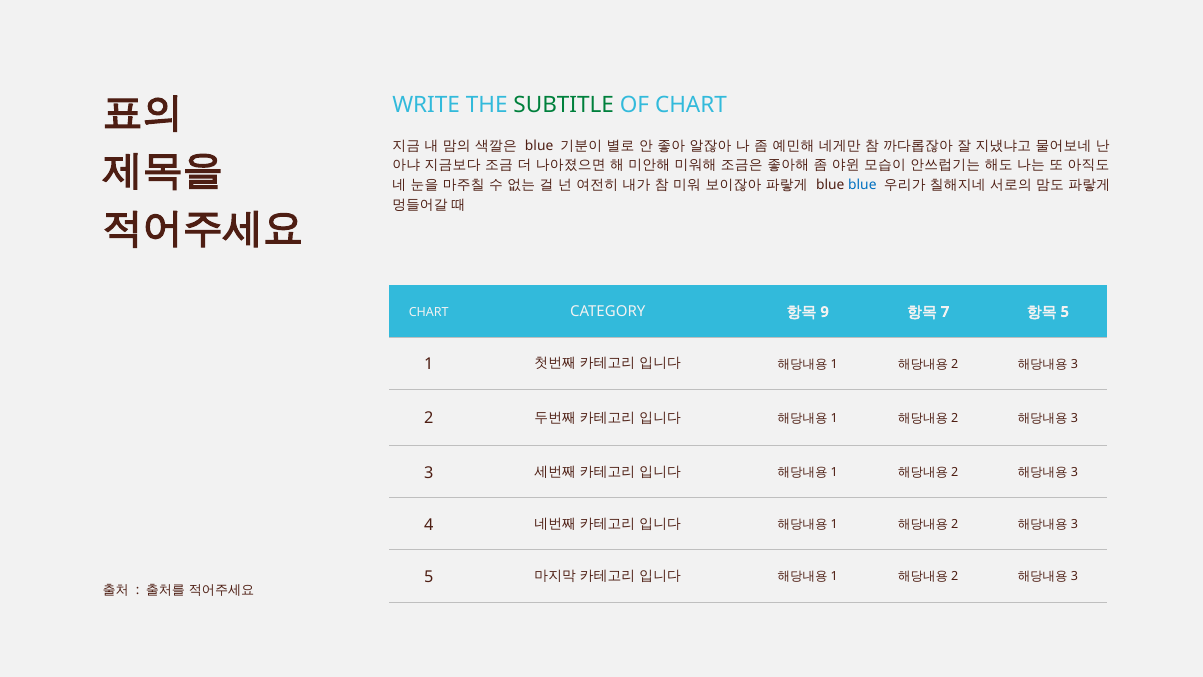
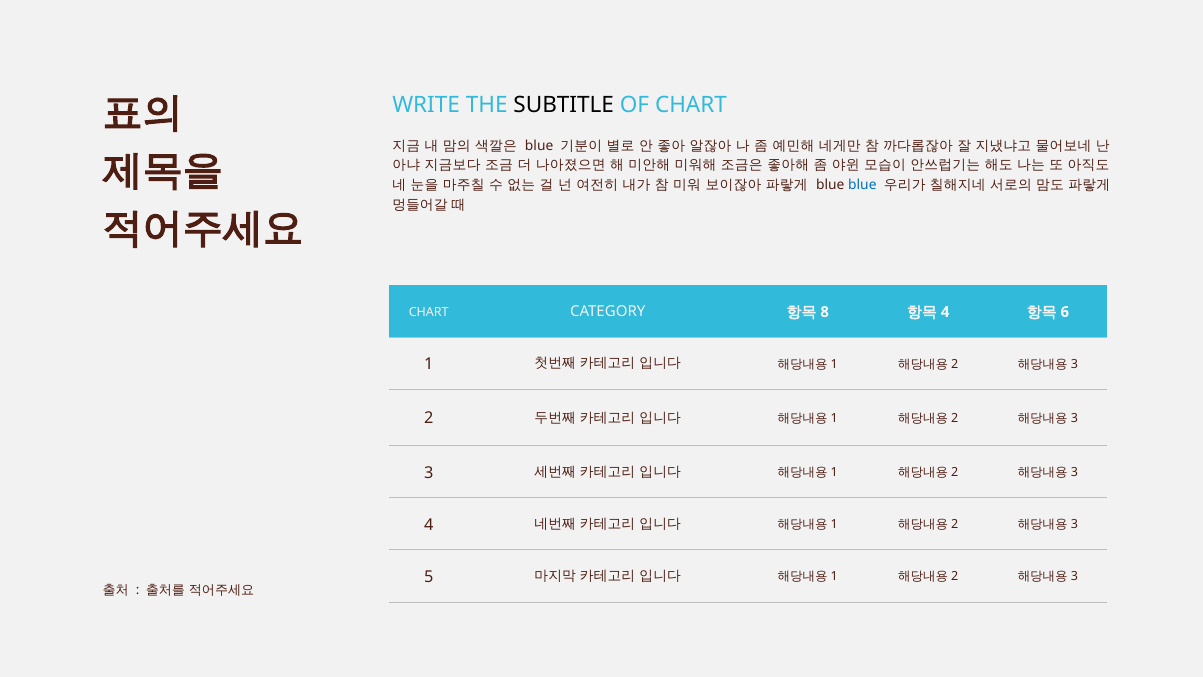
SUBTITLE colour: green -> black (564, 105)
9: 9 -> 8 (825, 312)
7: 7 -> 4 (945, 312)
5: 5 -> 6 (1065, 312)
